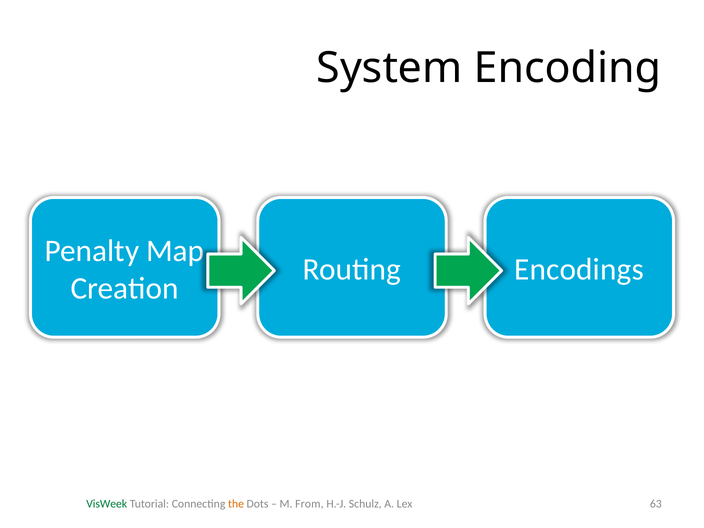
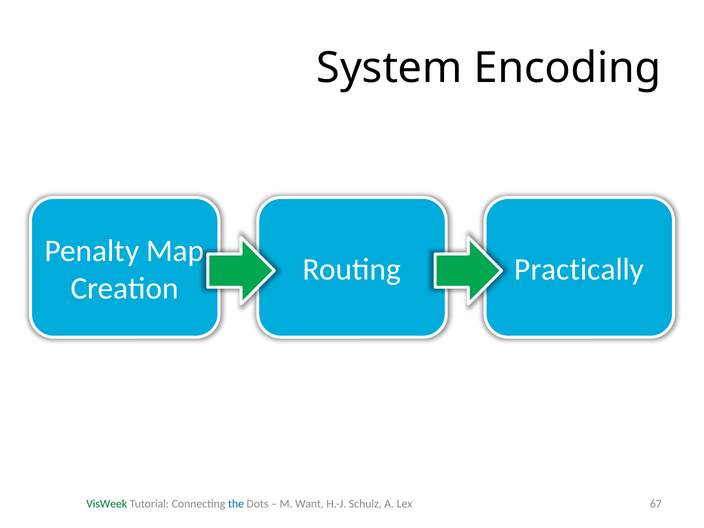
Encodings: Encodings -> Practically (579, 270)
the colour: orange -> blue (236, 504)
From: From -> Want (309, 504)
63: 63 -> 67 (656, 504)
